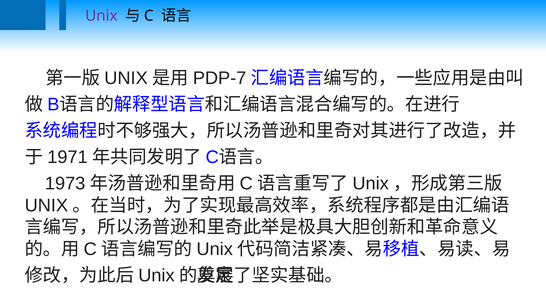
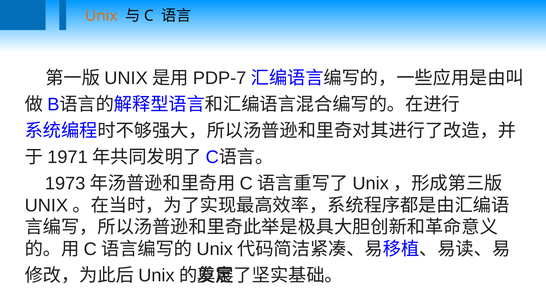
Unix colour: purple -> orange (101, 16)
